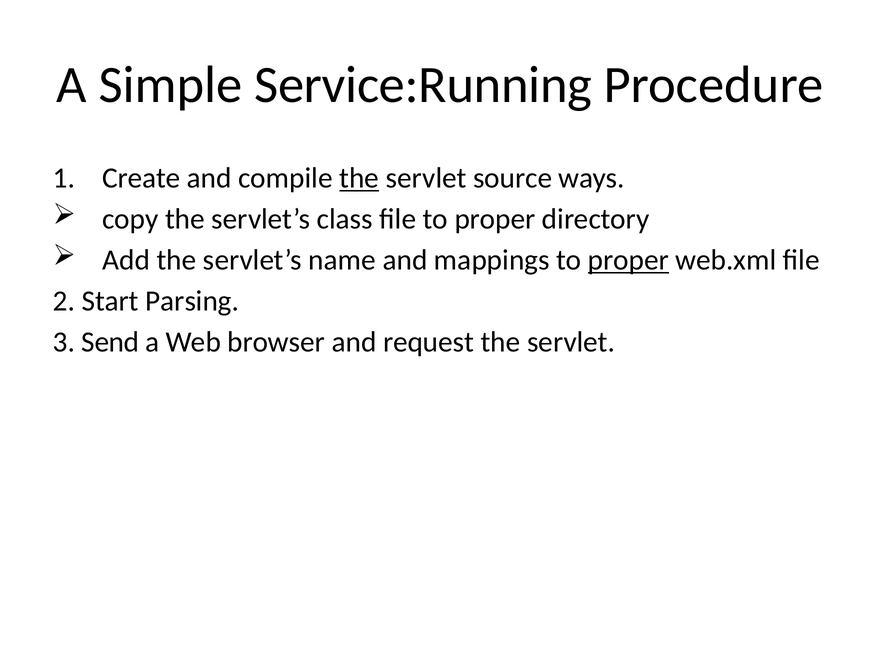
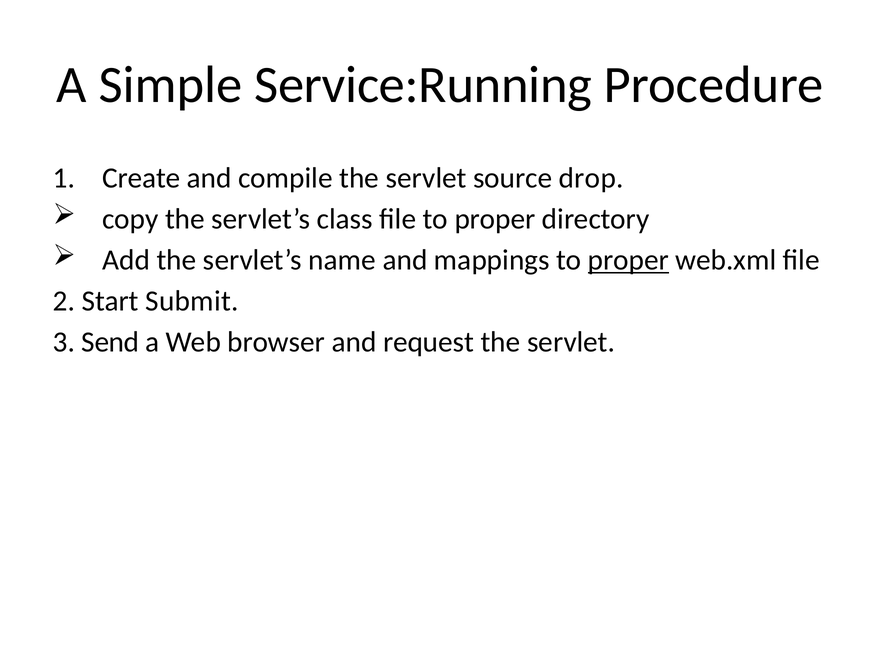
the underline: present -> none (359, 178)
ways: ways -> drop (591, 178)
Parsing: Parsing -> Submit (192, 301)
